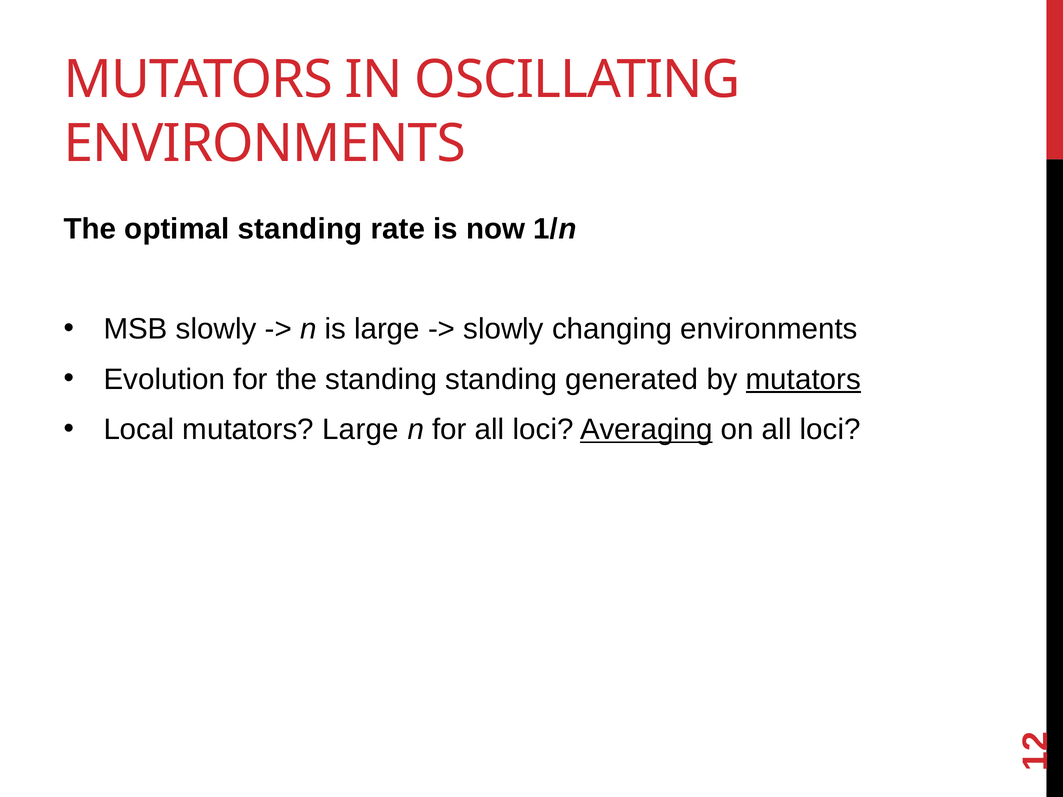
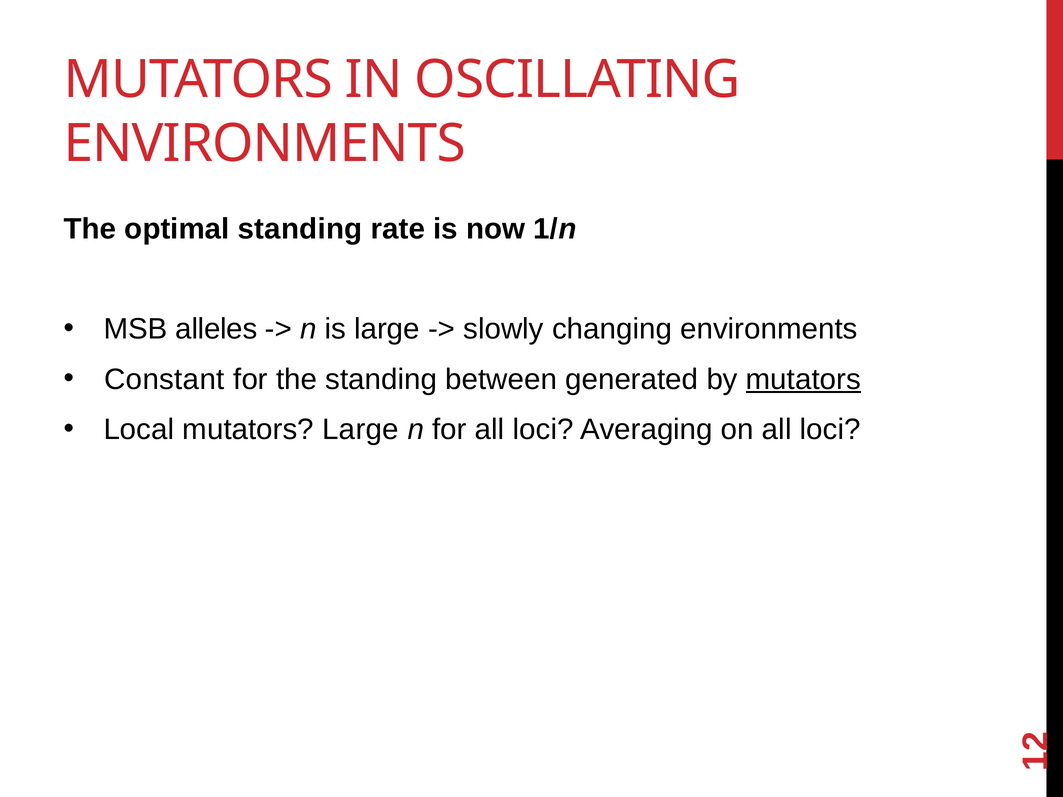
MSB slowly: slowly -> alleles (216, 329)
Evolution: Evolution -> Constant (164, 379)
standing standing: standing -> between (501, 379)
Averaging underline: present -> none (646, 430)
